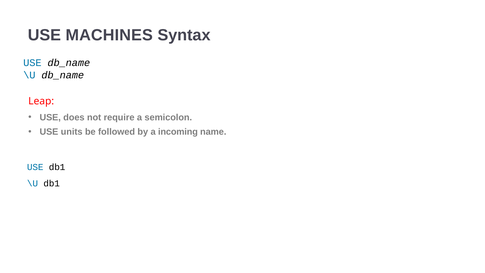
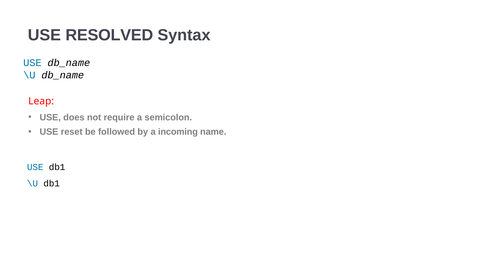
MACHINES: MACHINES -> RESOLVED (109, 35)
units: units -> reset (72, 132)
